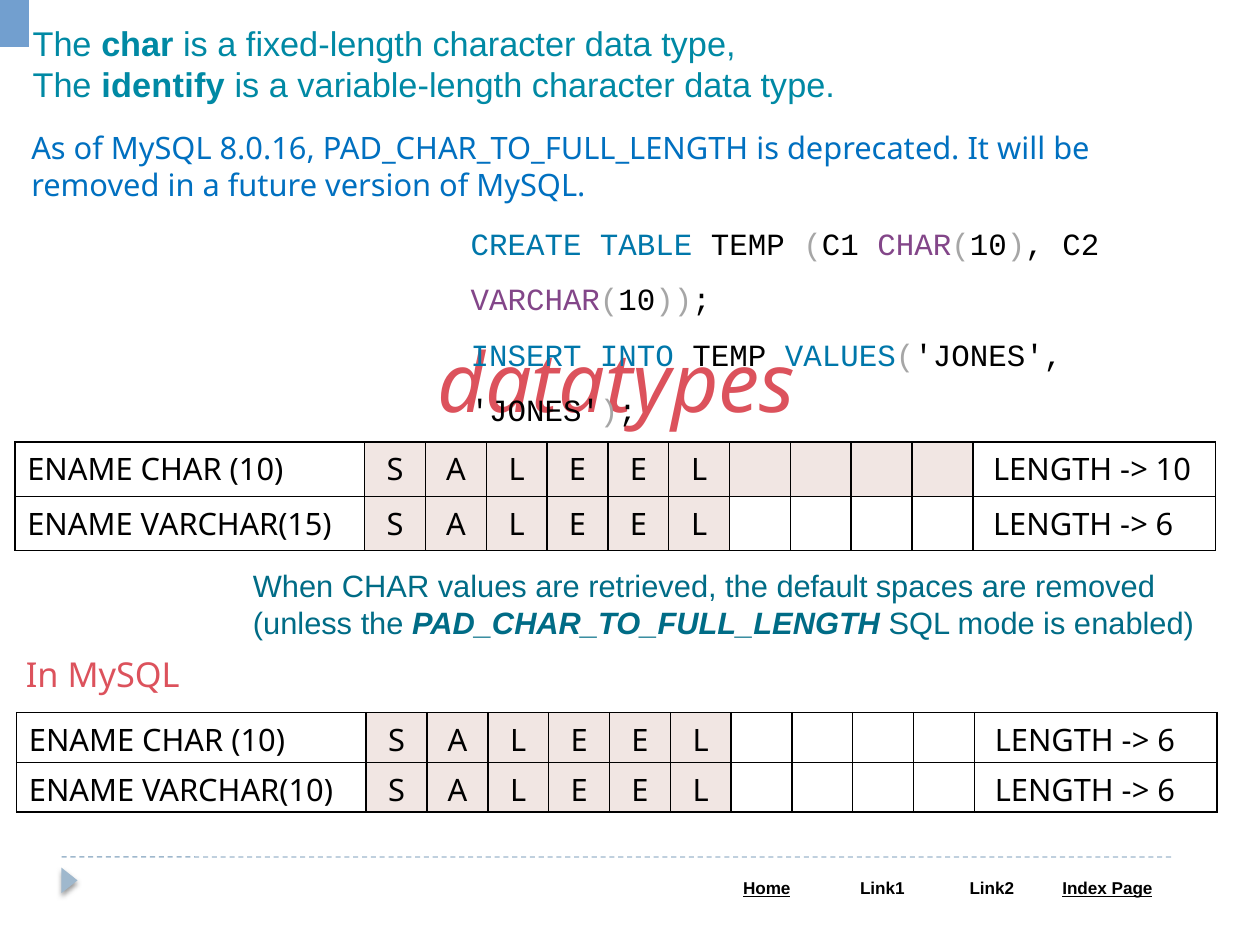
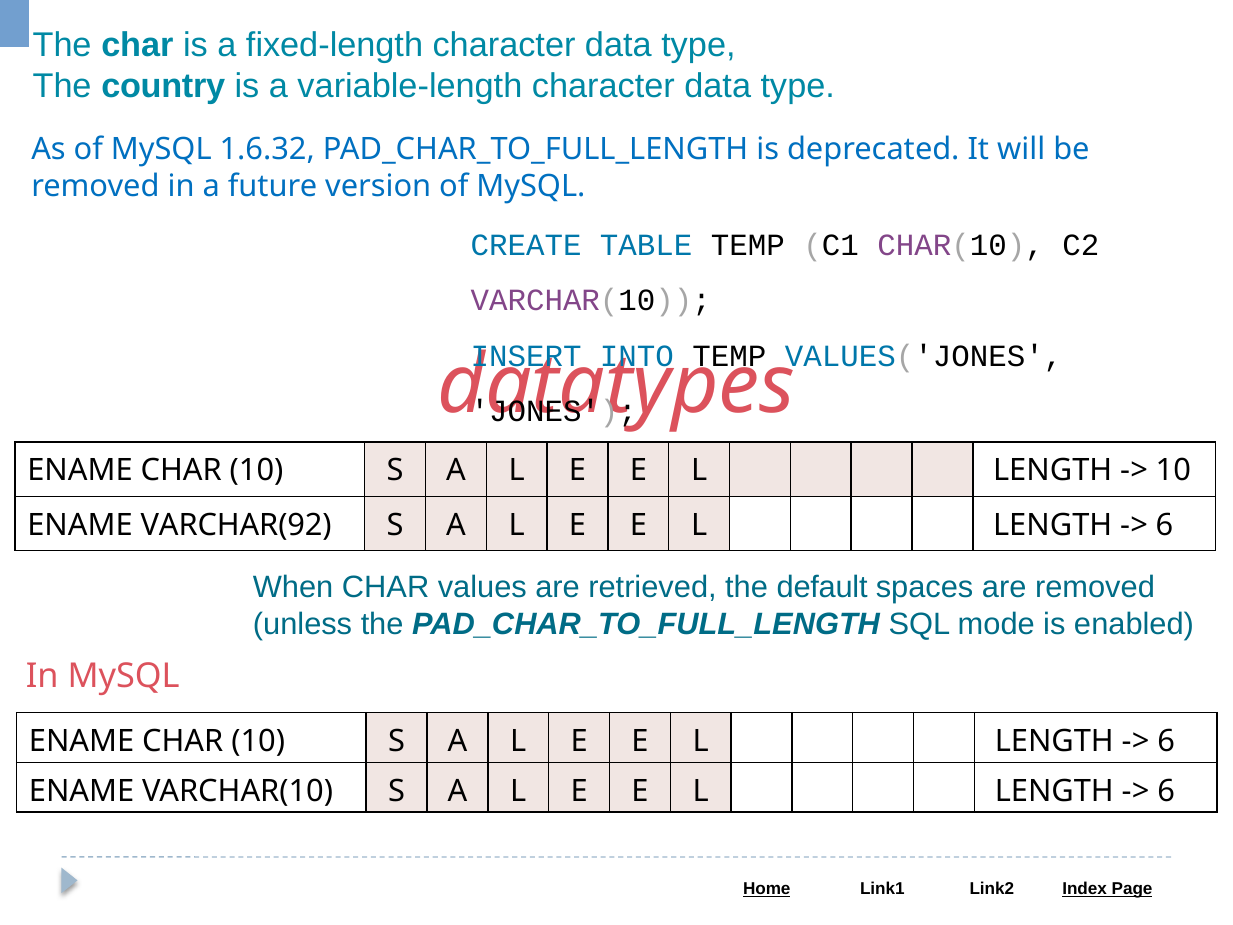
identify: identify -> country (163, 86)
8.0.16: 8.0.16 -> 1.6.32 (267, 149)
VARCHAR(15: VARCHAR(15 -> VARCHAR(92 (236, 525)
